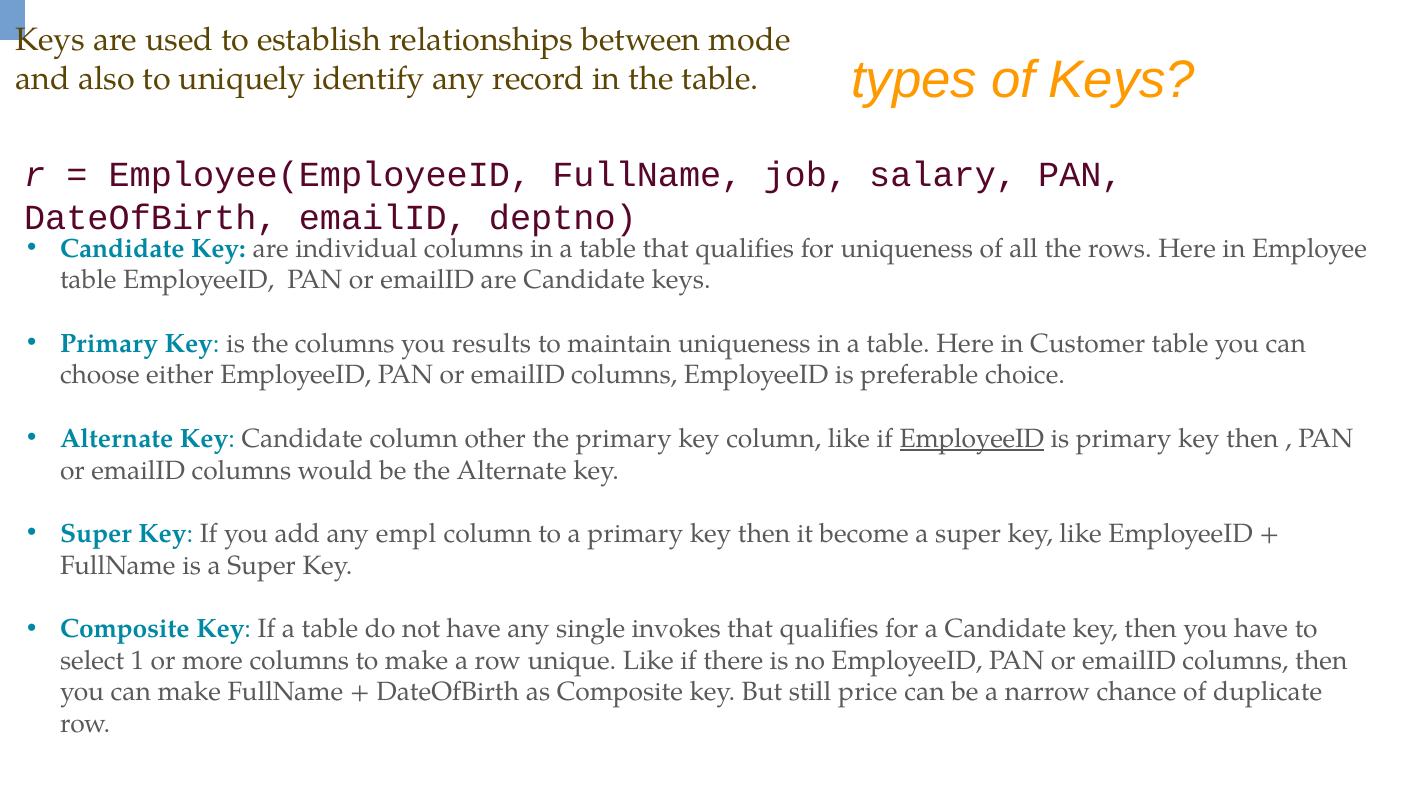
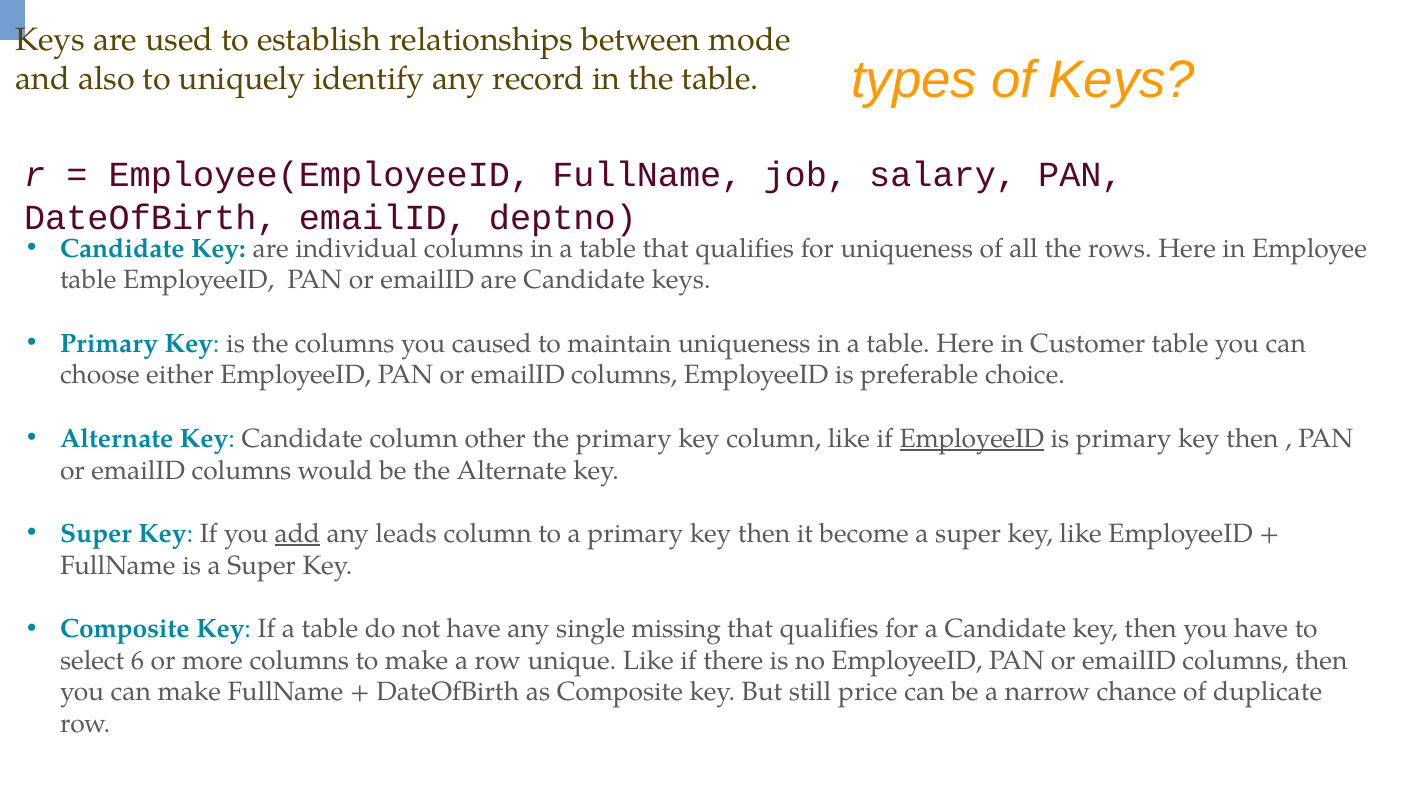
results: results -> caused (492, 344)
add underline: none -> present (297, 534)
empl: empl -> leads (406, 534)
invokes: invokes -> missing (676, 629)
1: 1 -> 6 (137, 660)
